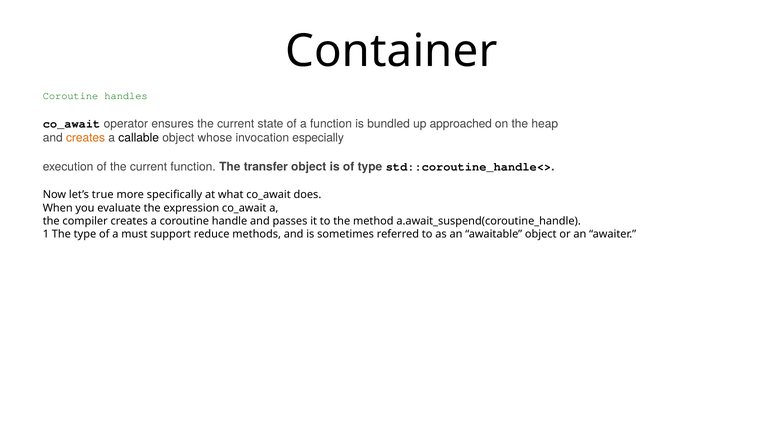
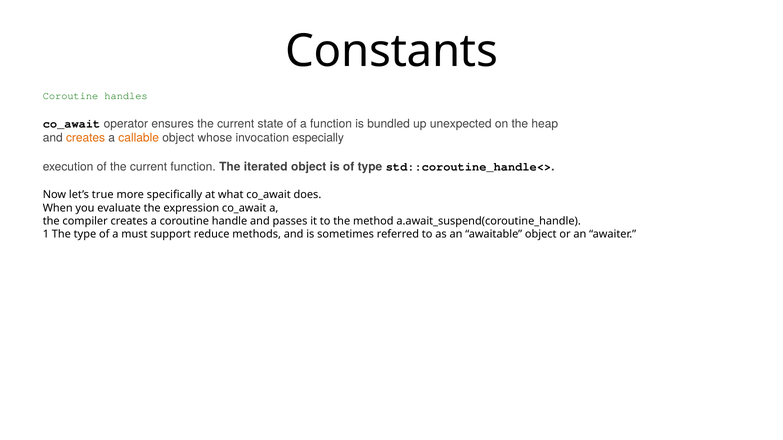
Container: Container -> Constants (392, 51)
approached: approached -> unexpected (461, 124)
callable colour: black -> orange (139, 138)
transfer: transfer -> iterated (266, 167)
